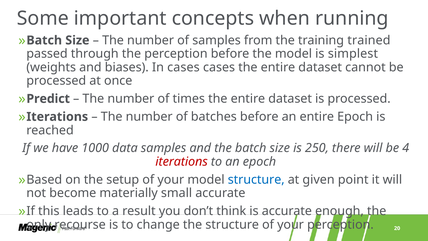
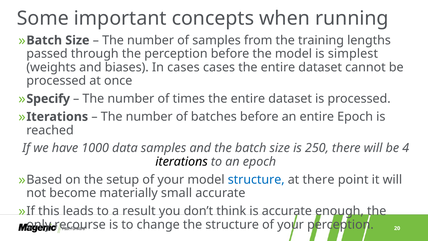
trained: trained -> lengths (369, 40)
Predict: Predict -> Specify (48, 99)
iterations colour: red -> black (182, 162)
at given: given -> there (319, 179)
